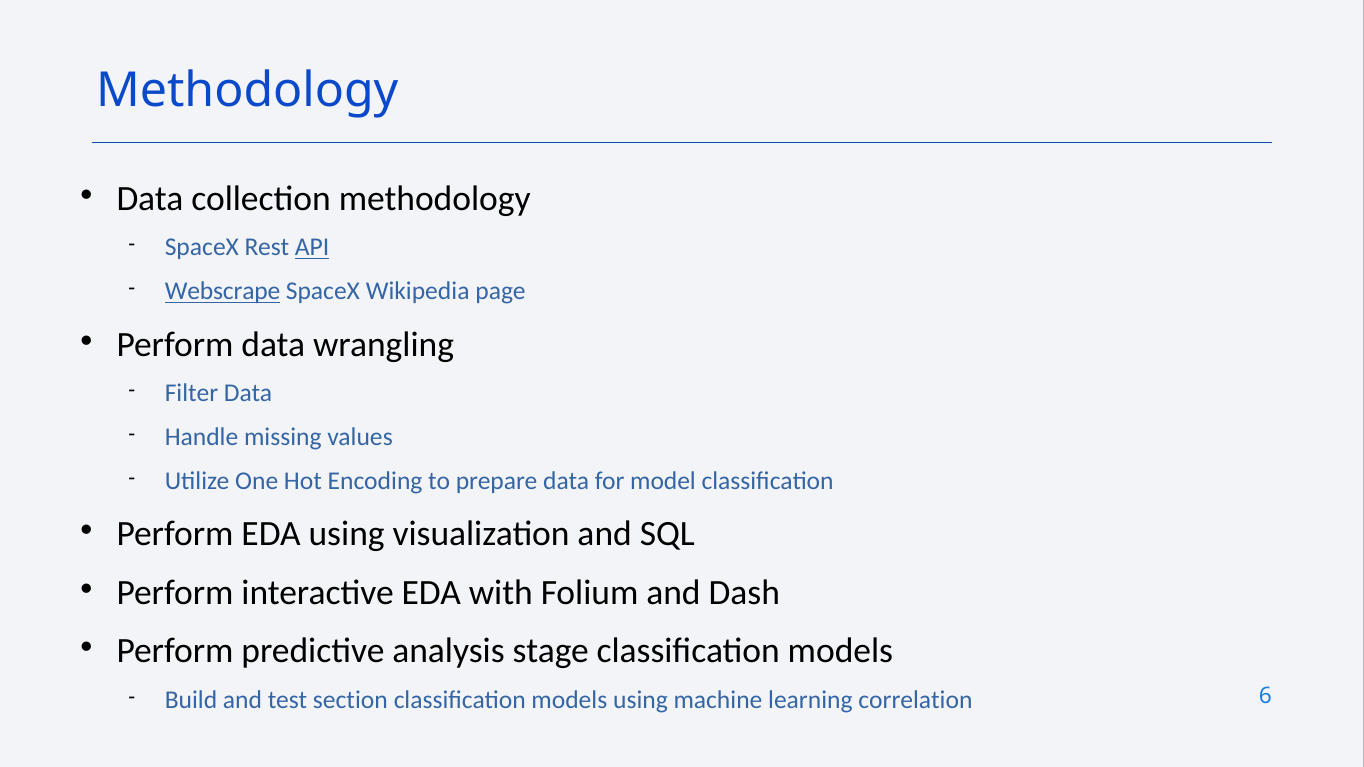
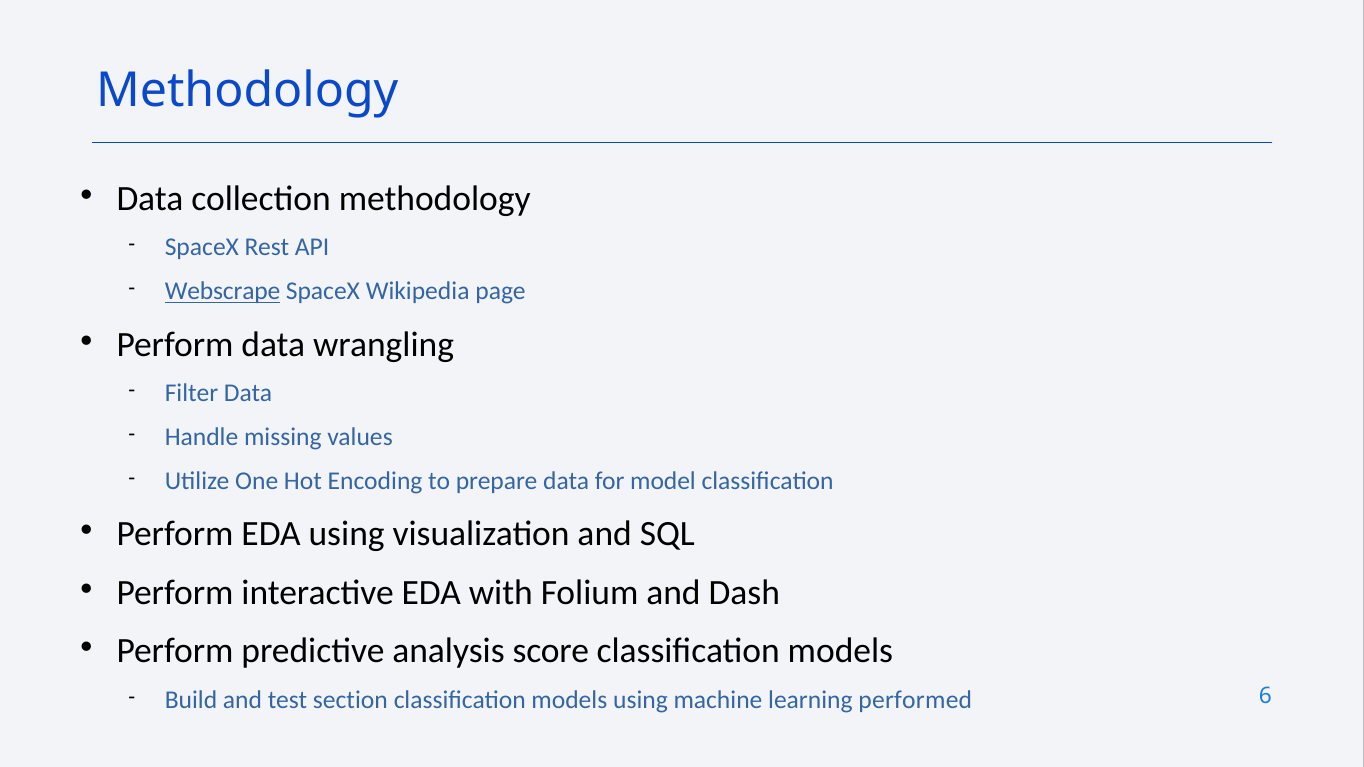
API underline: present -> none (312, 248)
stage: stage -> score (551, 651)
correlation: correlation -> performed (915, 700)
